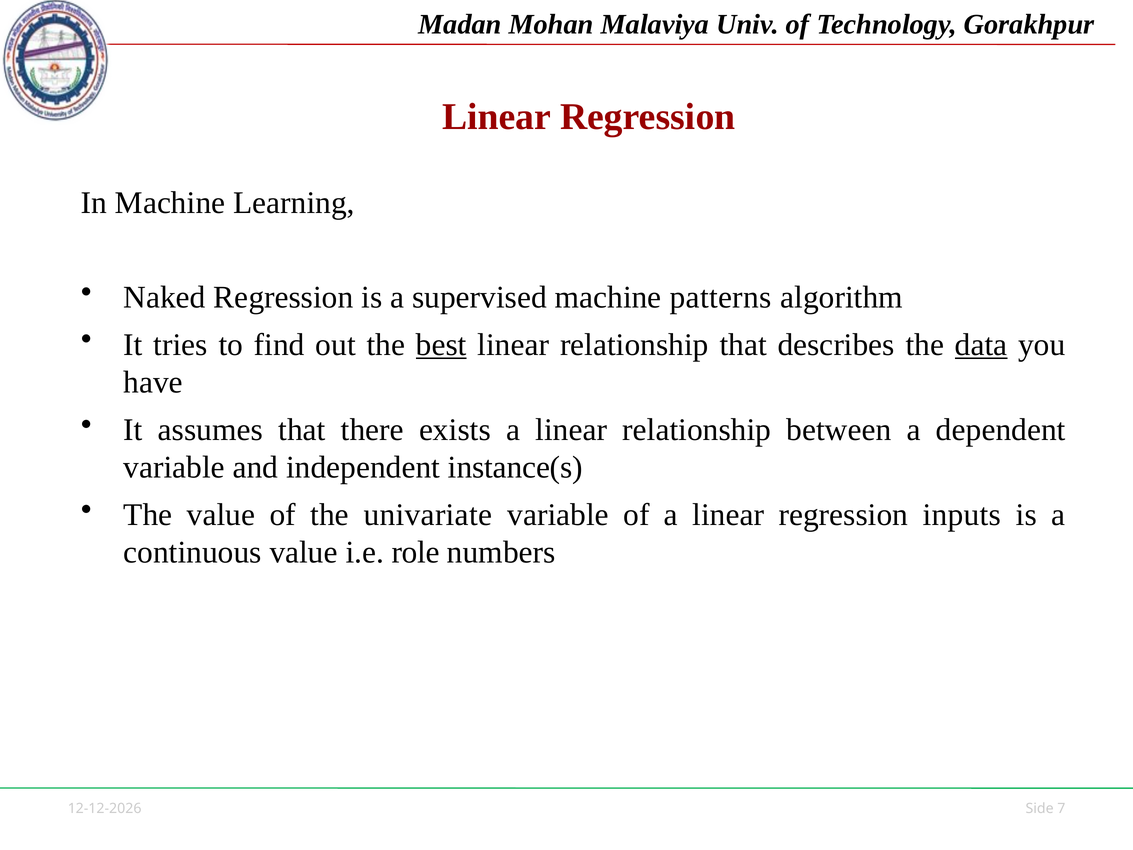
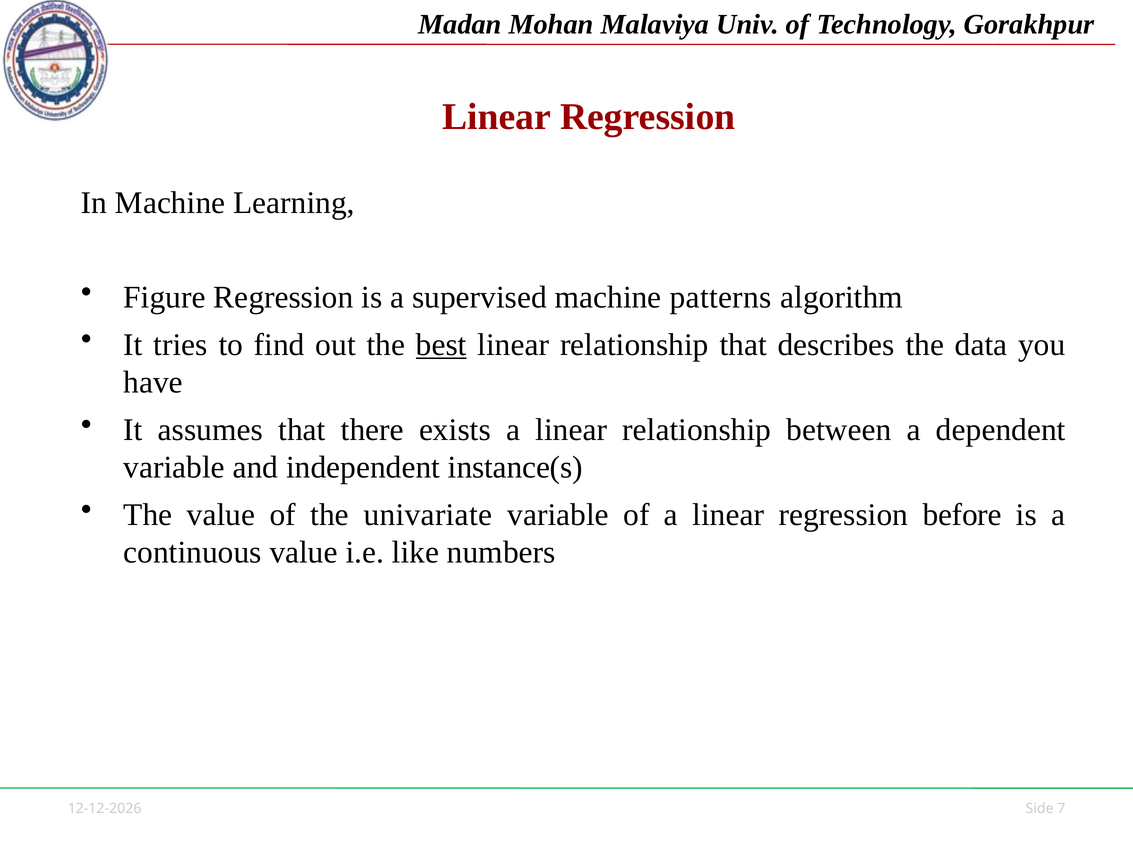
Naked: Naked -> Figure (165, 297)
data underline: present -> none (981, 345)
inputs: inputs -> before (962, 515)
role: role -> like (416, 552)
